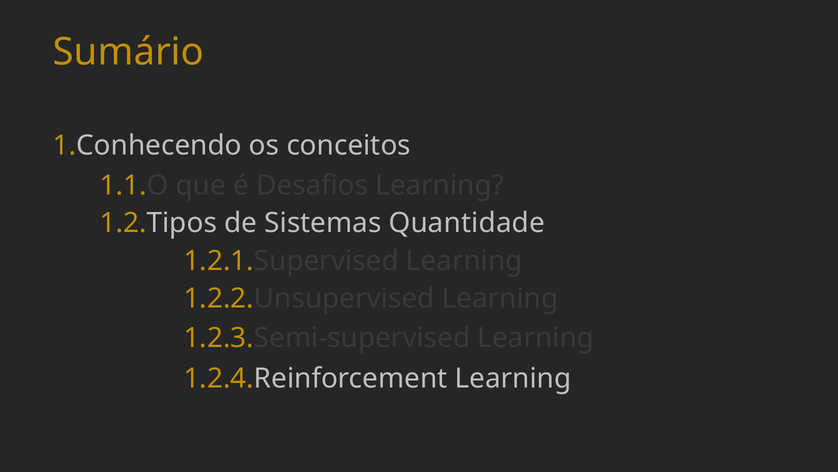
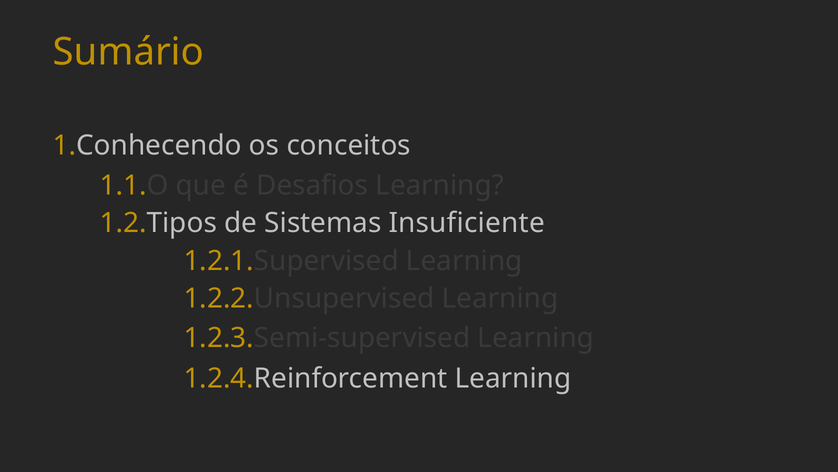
Quantidade: Quantidade -> Insuficiente (467, 223)
